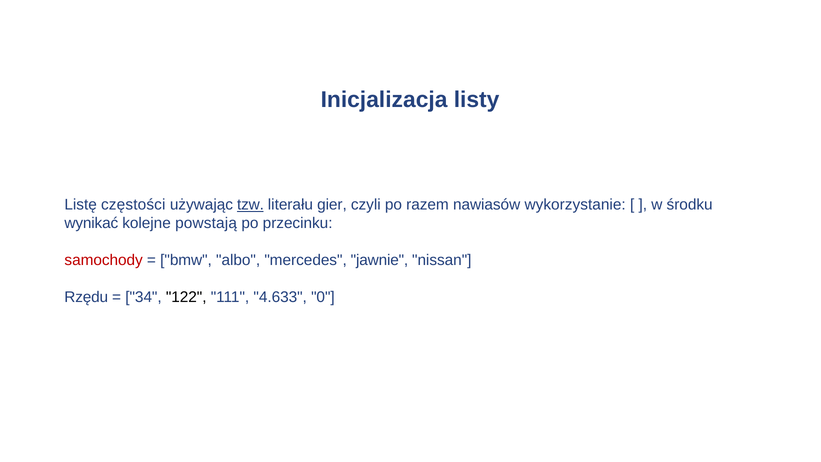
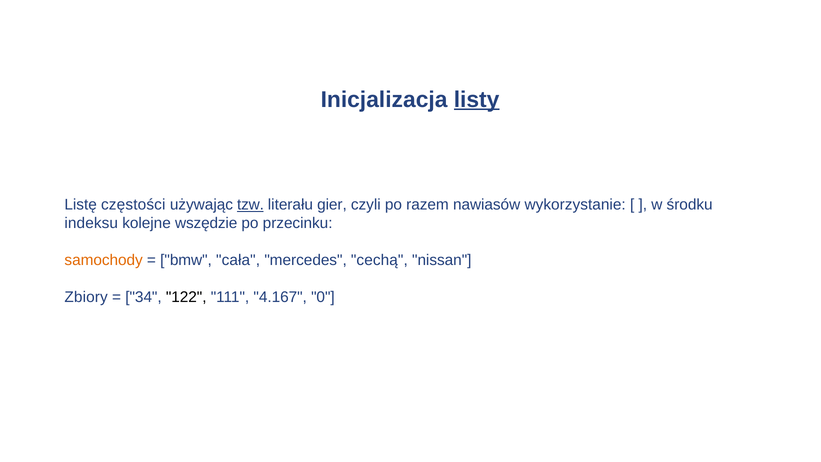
listy underline: none -> present (477, 99)
wynikać: wynikać -> indeksu (91, 223)
powstają: powstają -> wszędzie (206, 223)
samochody colour: red -> orange (104, 260)
albo: albo -> cała (238, 260)
jawnie: jawnie -> cechą (379, 260)
Rzędu: Rzędu -> Zbiory (86, 297)
4.633: 4.633 -> 4.167 (280, 297)
